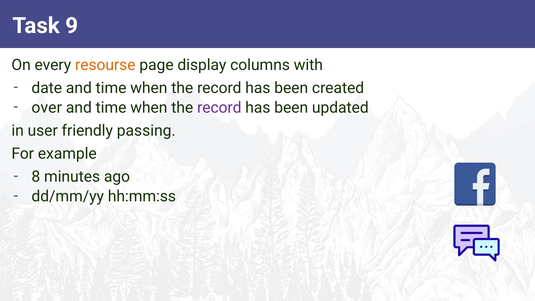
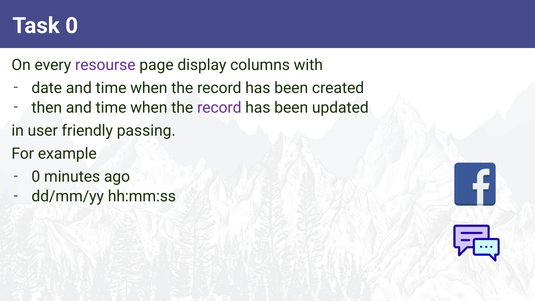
Task 9: 9 -> 0 (72, 26)
resourse colour: orange -> purple (105, 65)
over: over -> then (47, 108)
8: 8 -> 0 (36, 177)
